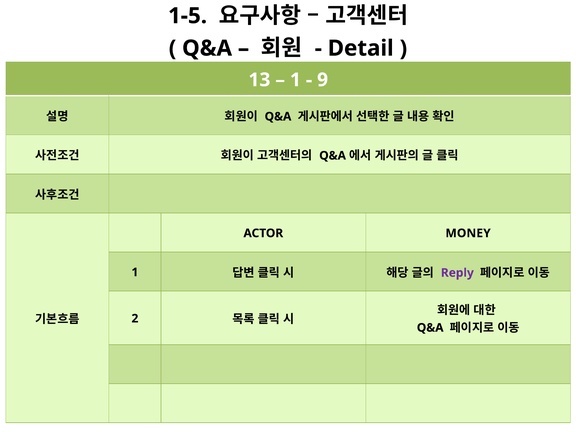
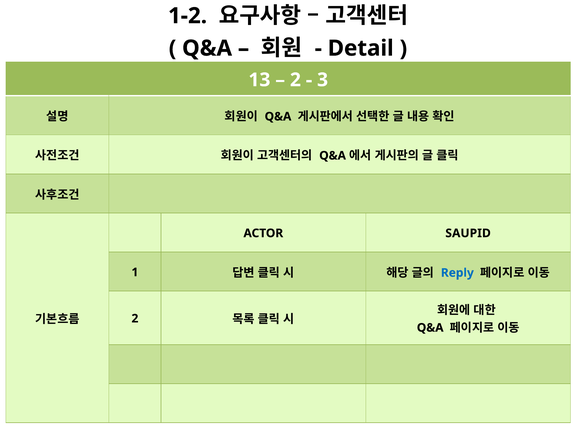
1-5: 1-5 -> 1-2 (188, 16)
1: 1 -> 2 (295, 80)
9: 9 -> 3 (323, 80)
MONEY: MONEY -> SAUPID (468, 233)
Reply colour: purple -> blue (457, 273)
